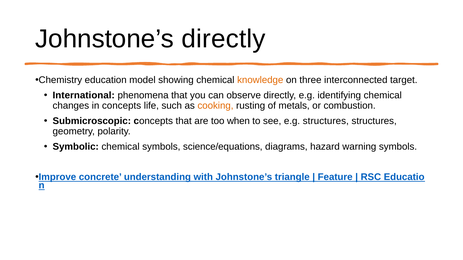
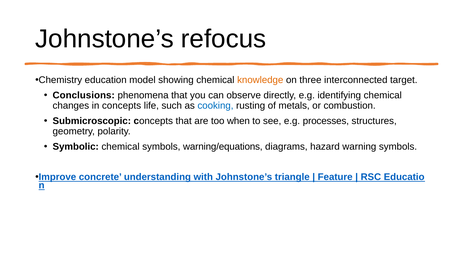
Johnstone’s directly: directly -> refocus (224, 39)
International: International -> Conclusions (84, 95)
cooking colour: orange -> blue (215, 106)
e.g structures: structures -> processes (326, 121)
science/equations: science/equations -> warning/equations (223, 147)
